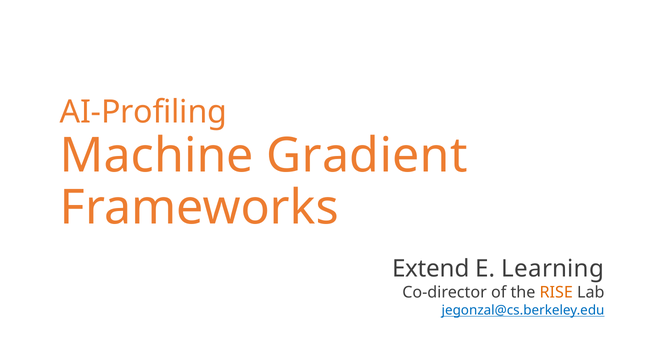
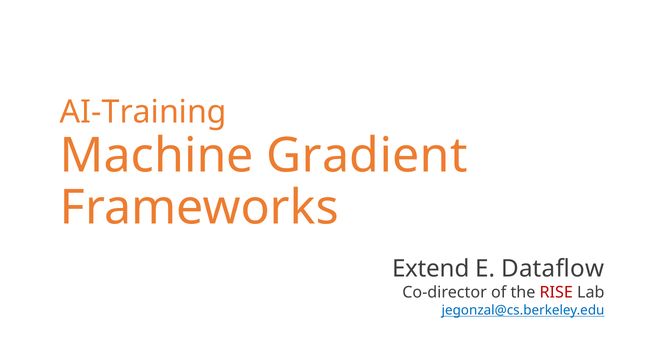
AI-Profiling: AI-Profiling -> AI-Training (143, 112)
Learning: Learning -> Dataflow (553, 269)
RISE colour: orange -> red (556, 292)
